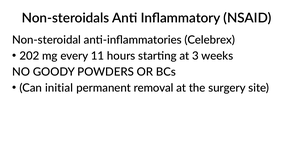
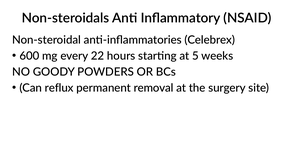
202: 202 -> 600 (29, 56)
11: 11 -> 22 (97, 56)
3: 3 -> 5 (195, 56)
initial: initial -> reflux (59, 88)
